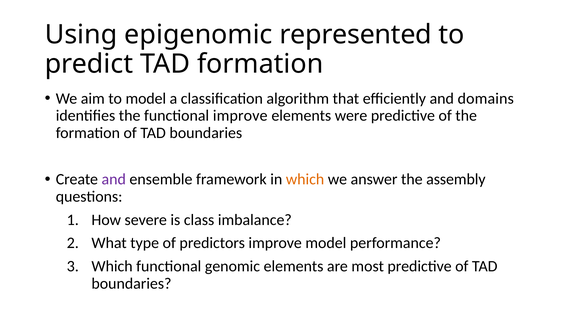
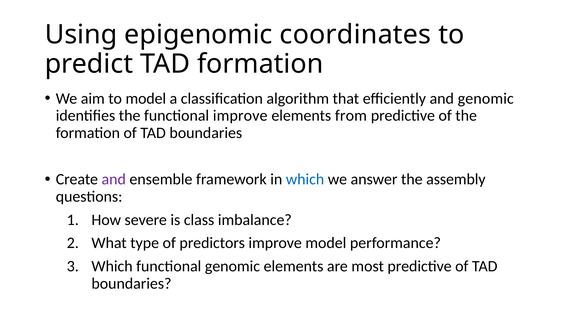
represented: represented -> coordinates (355, 35)
and domains: domains -> genomic (486, 99)
were: were -> from (351, 116)
which colour: orange -> blue (305, 179)
